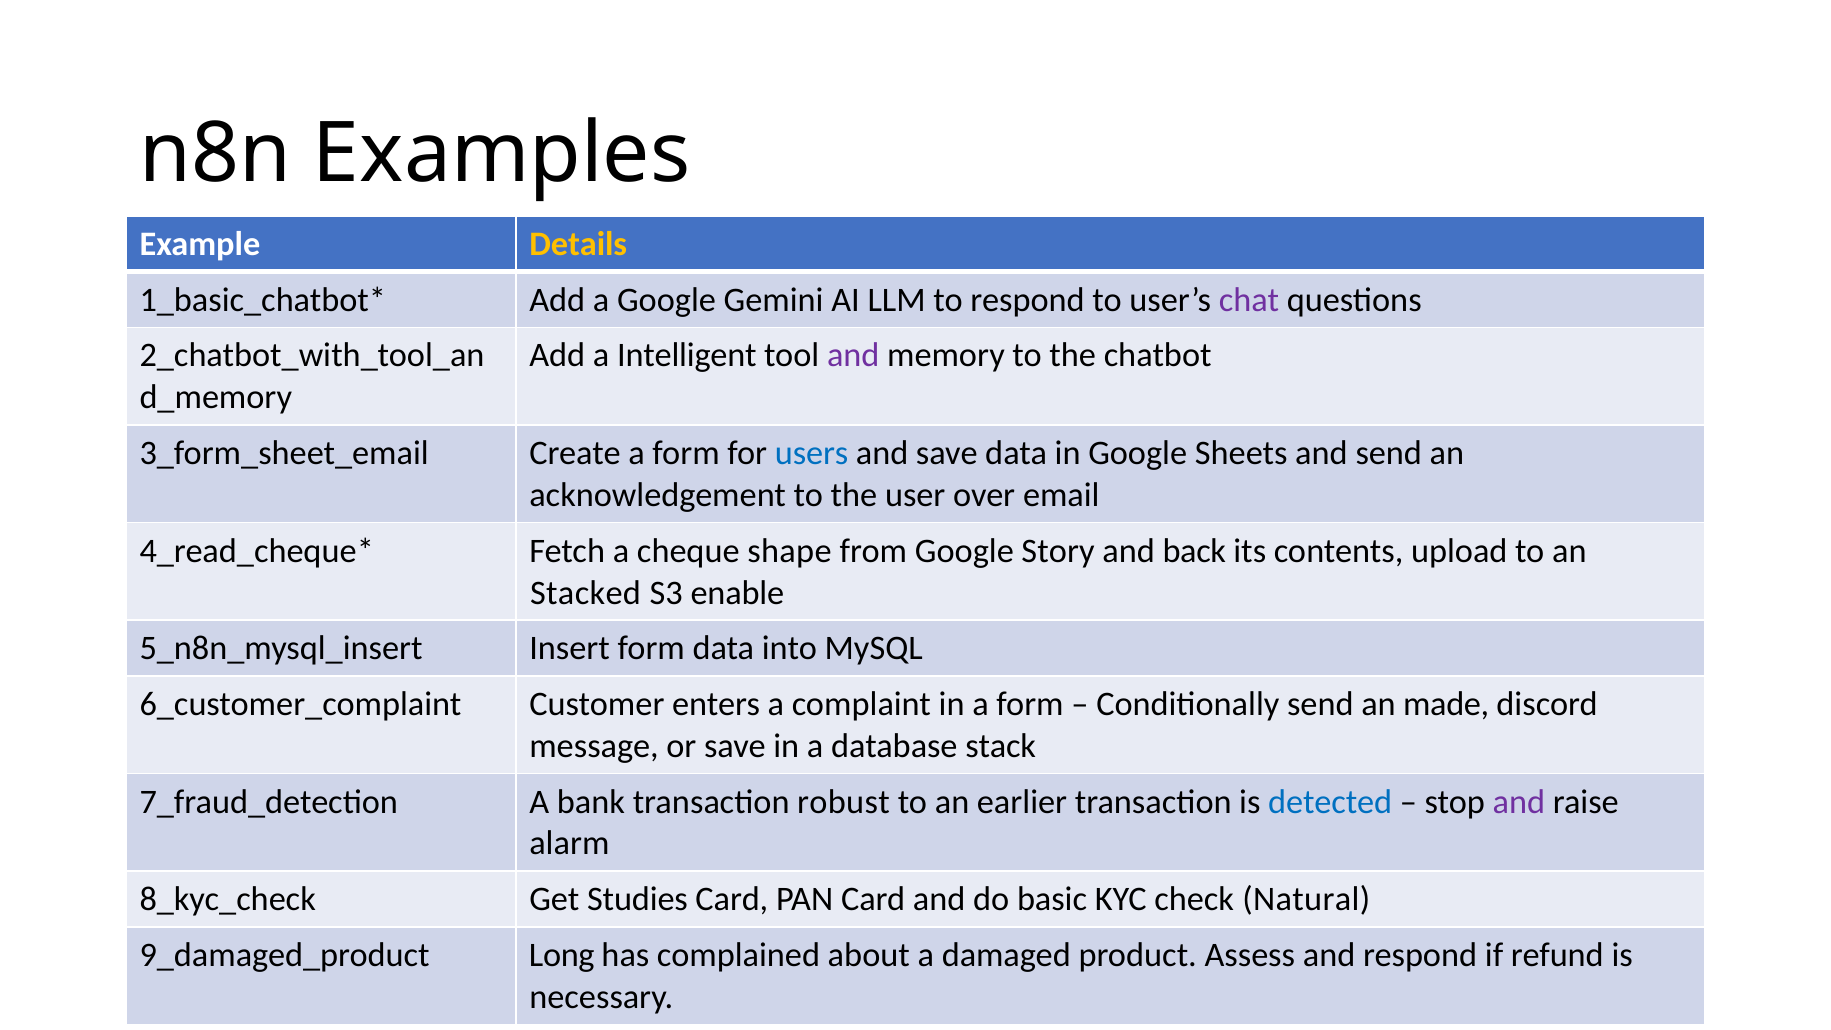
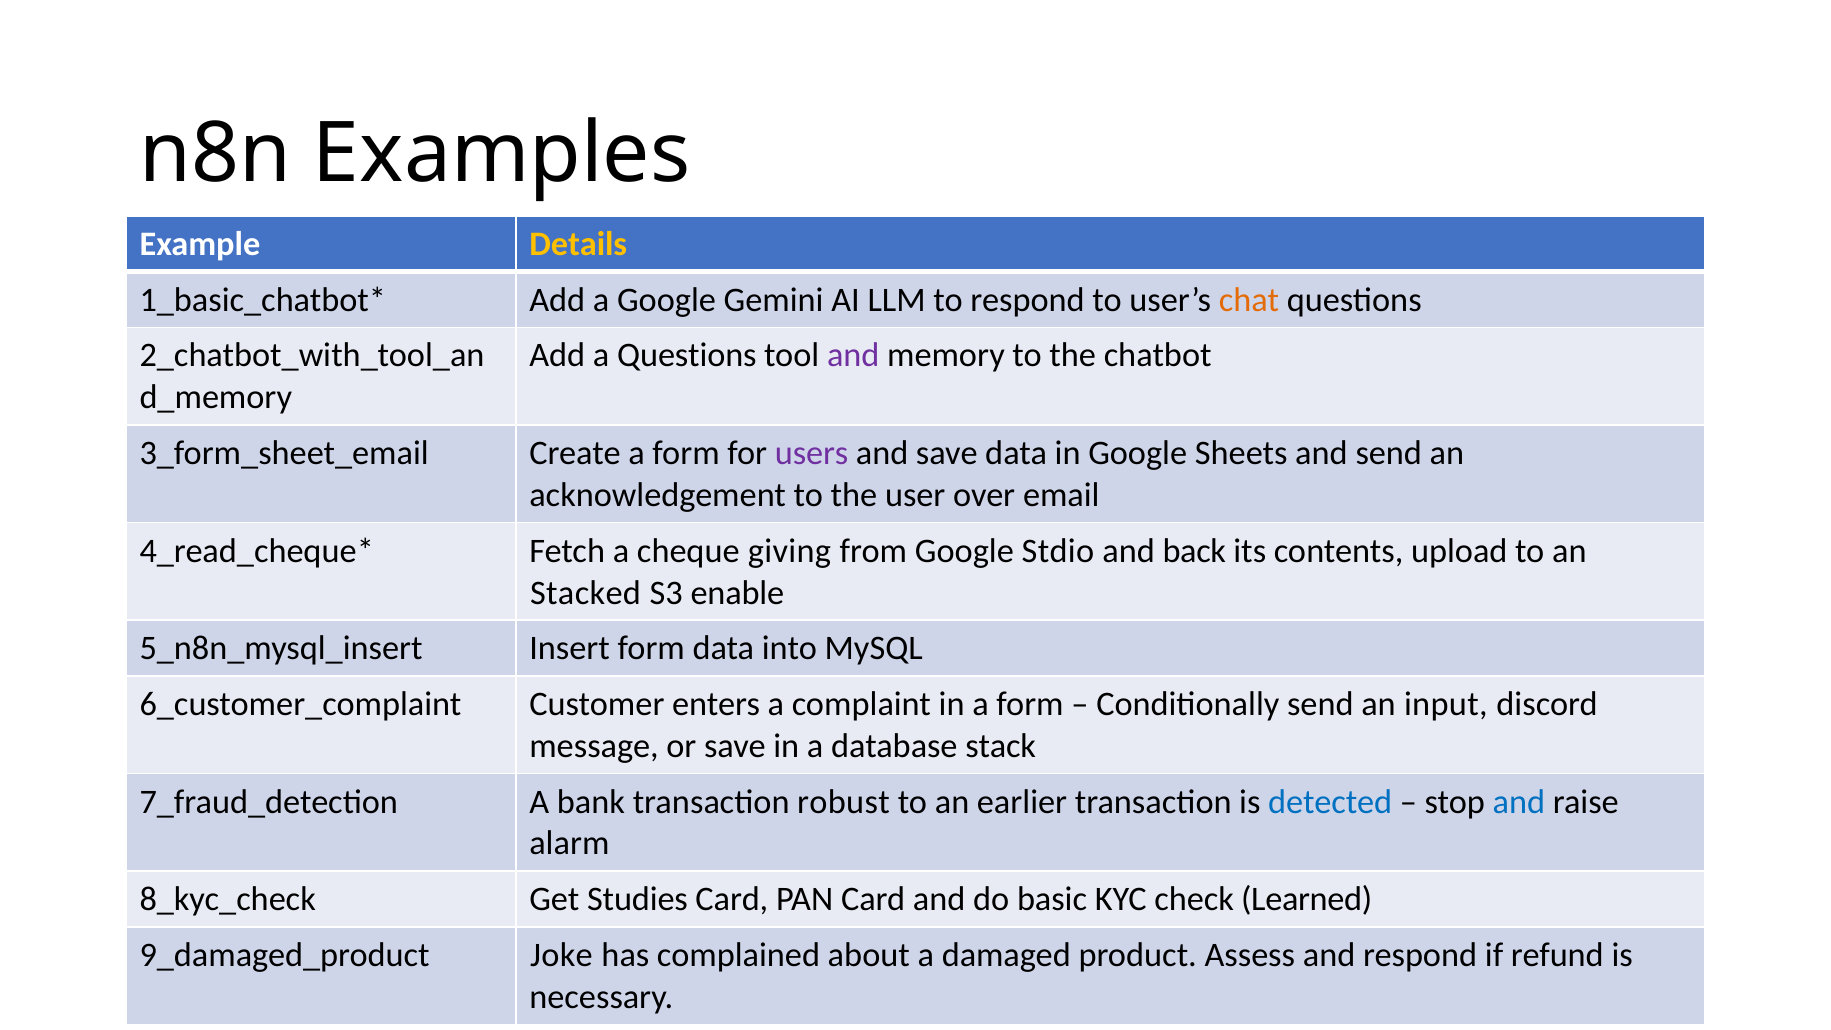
chat colour: purple -> orange (1249, 300)
a Intelligent: Intelligent -> Questions (687, 356)
users colour: blue -> purple (812, 453)
shape: shape -> giving (789, 551)
Story: Story -> Stdio (1058, 551)
made: made -> input (1446, 704)
and colour: purple -> blue (1519, 802)
Natural: Natural -> Learned (1307, 899)
Long: Long -> Joke (561, 955)
